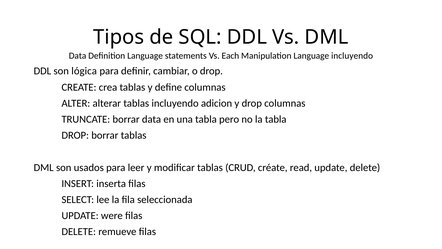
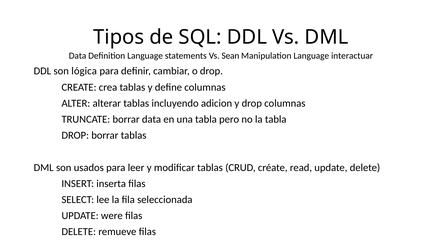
Each: Each -> Sean (230, 56)
Language incluyendo: incluyendo -> interactuar (352, 56)
